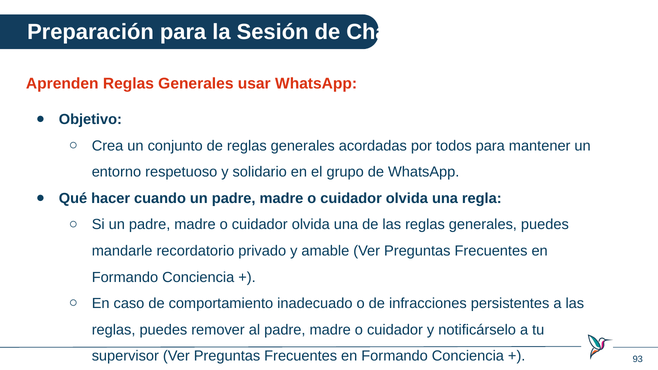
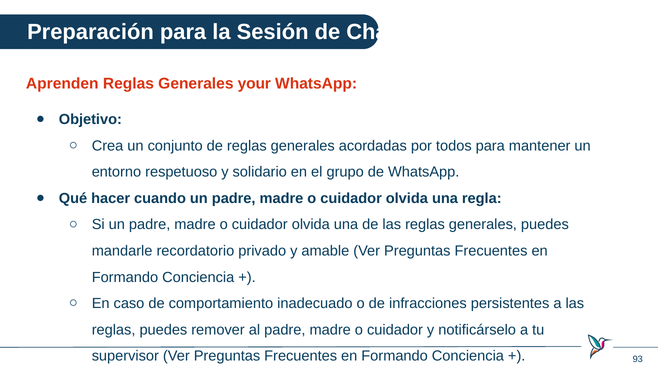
usar: usar -> your (254, 84)
